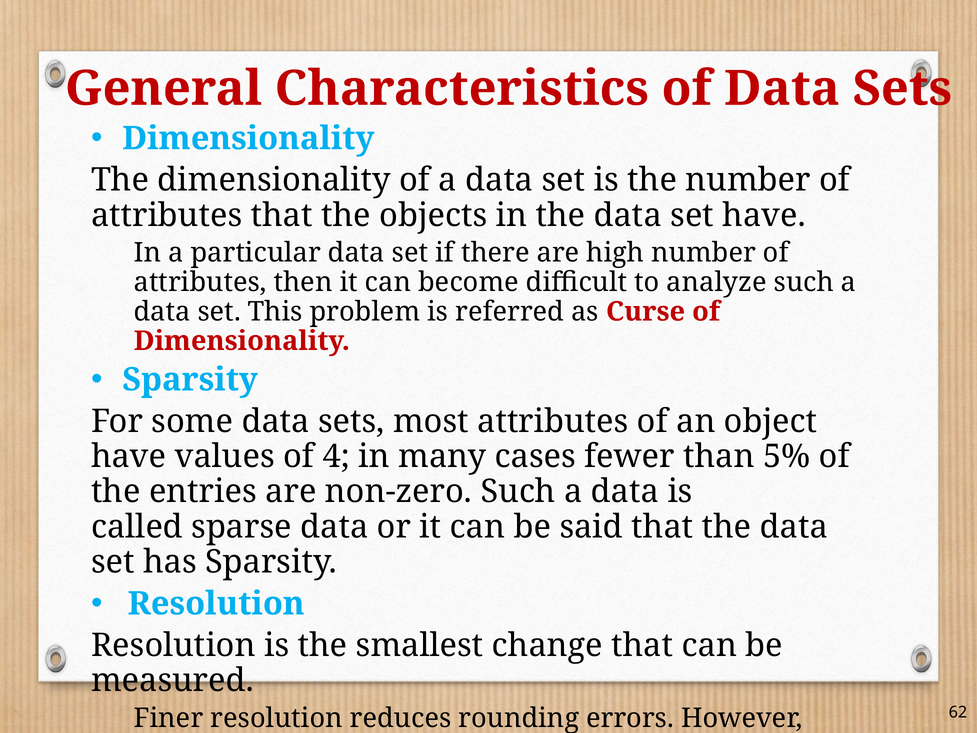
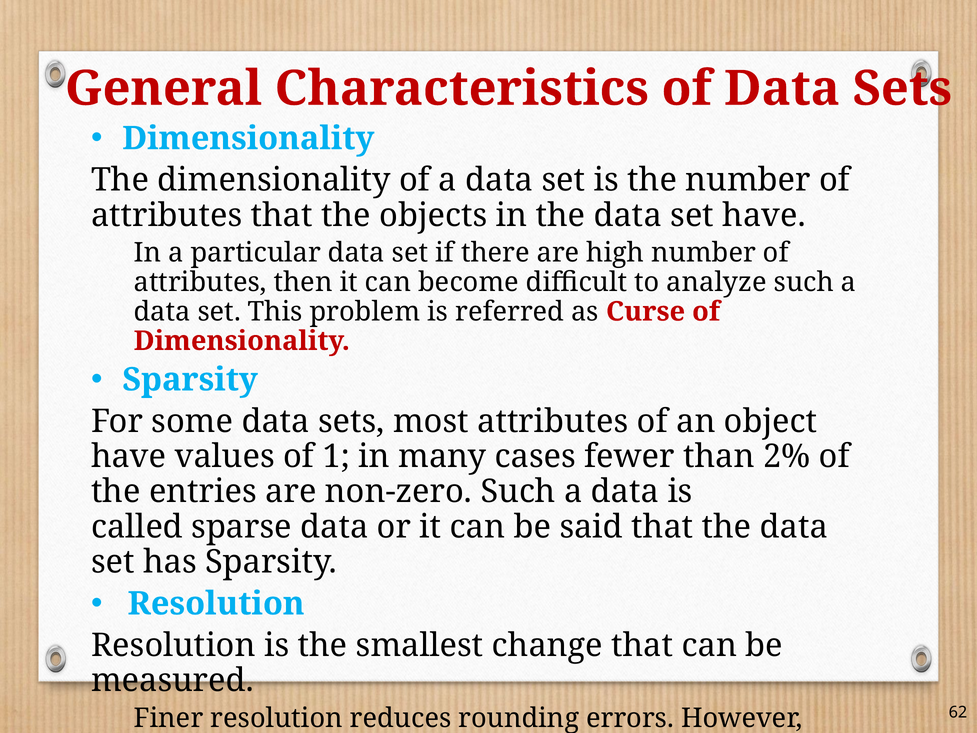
4: 4 -> 1 (336, 456)
5%: 5% -> 2% (787, 456)
